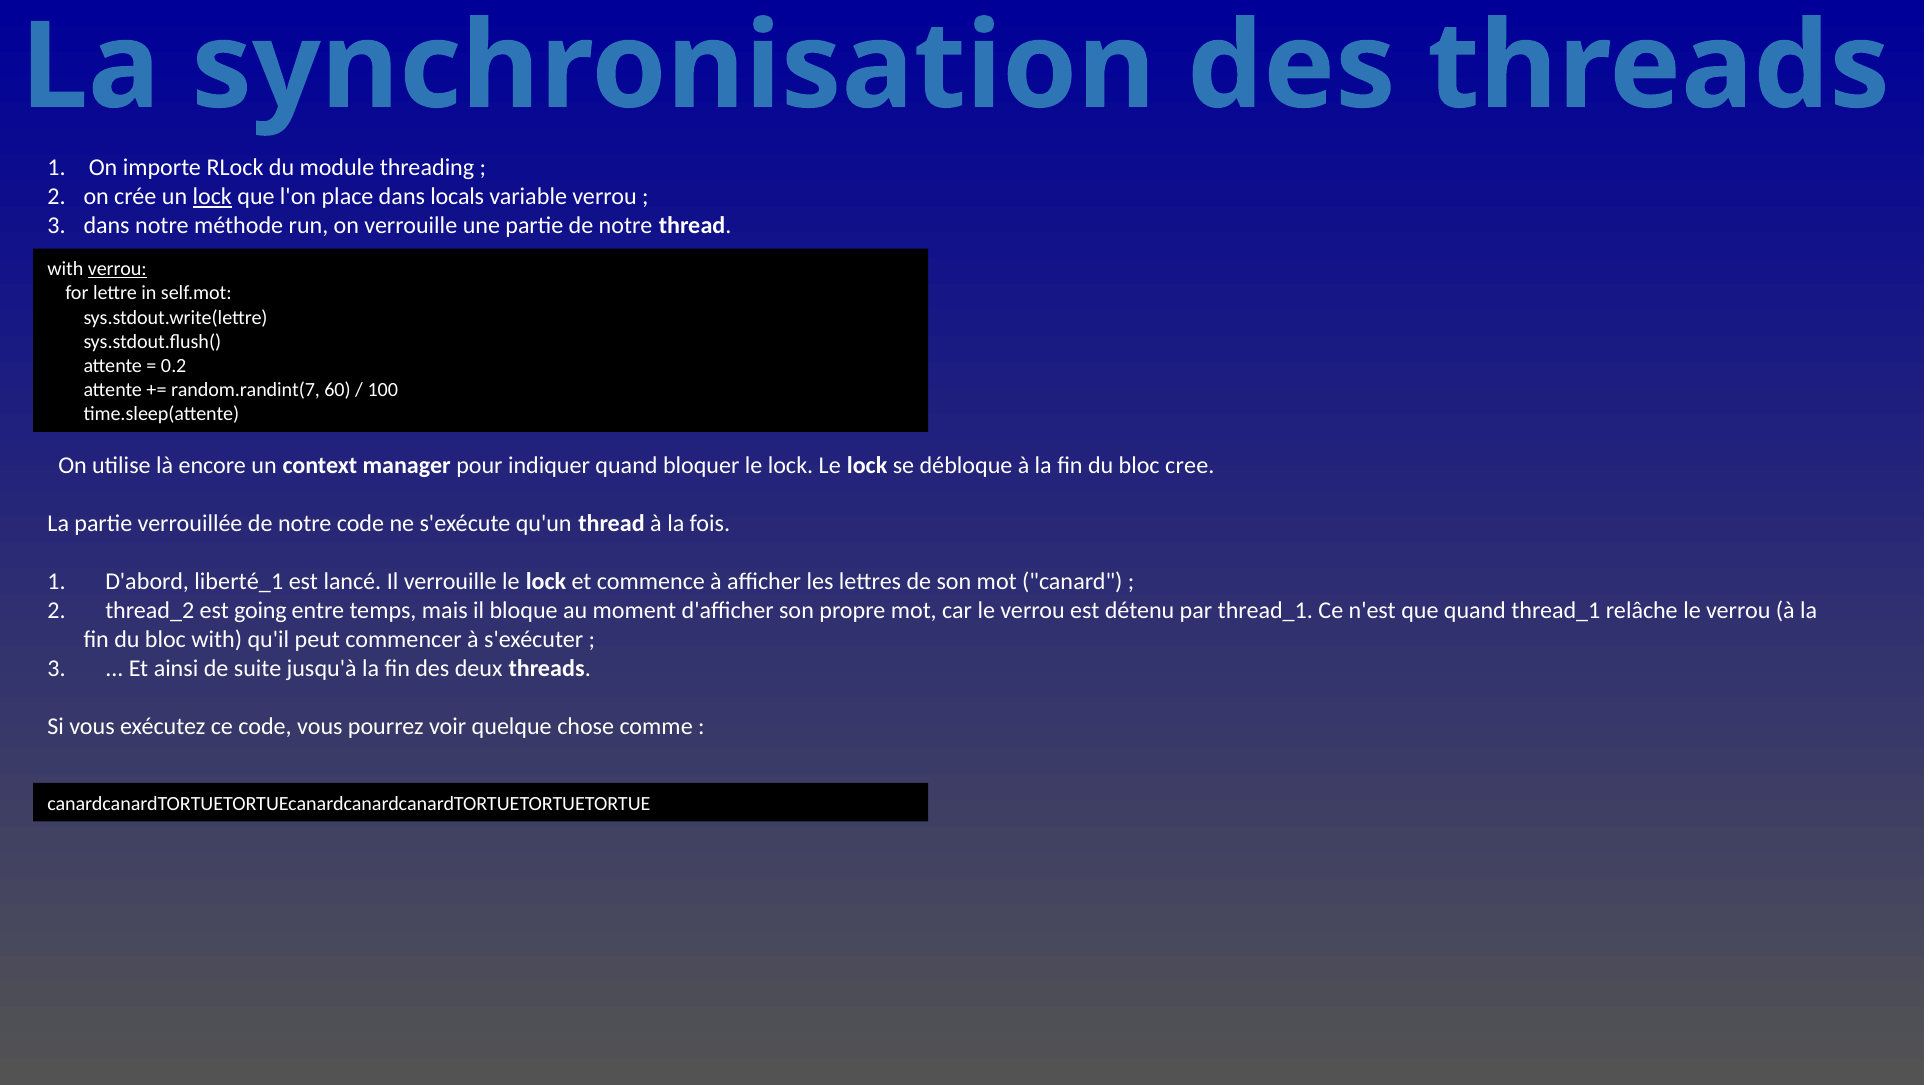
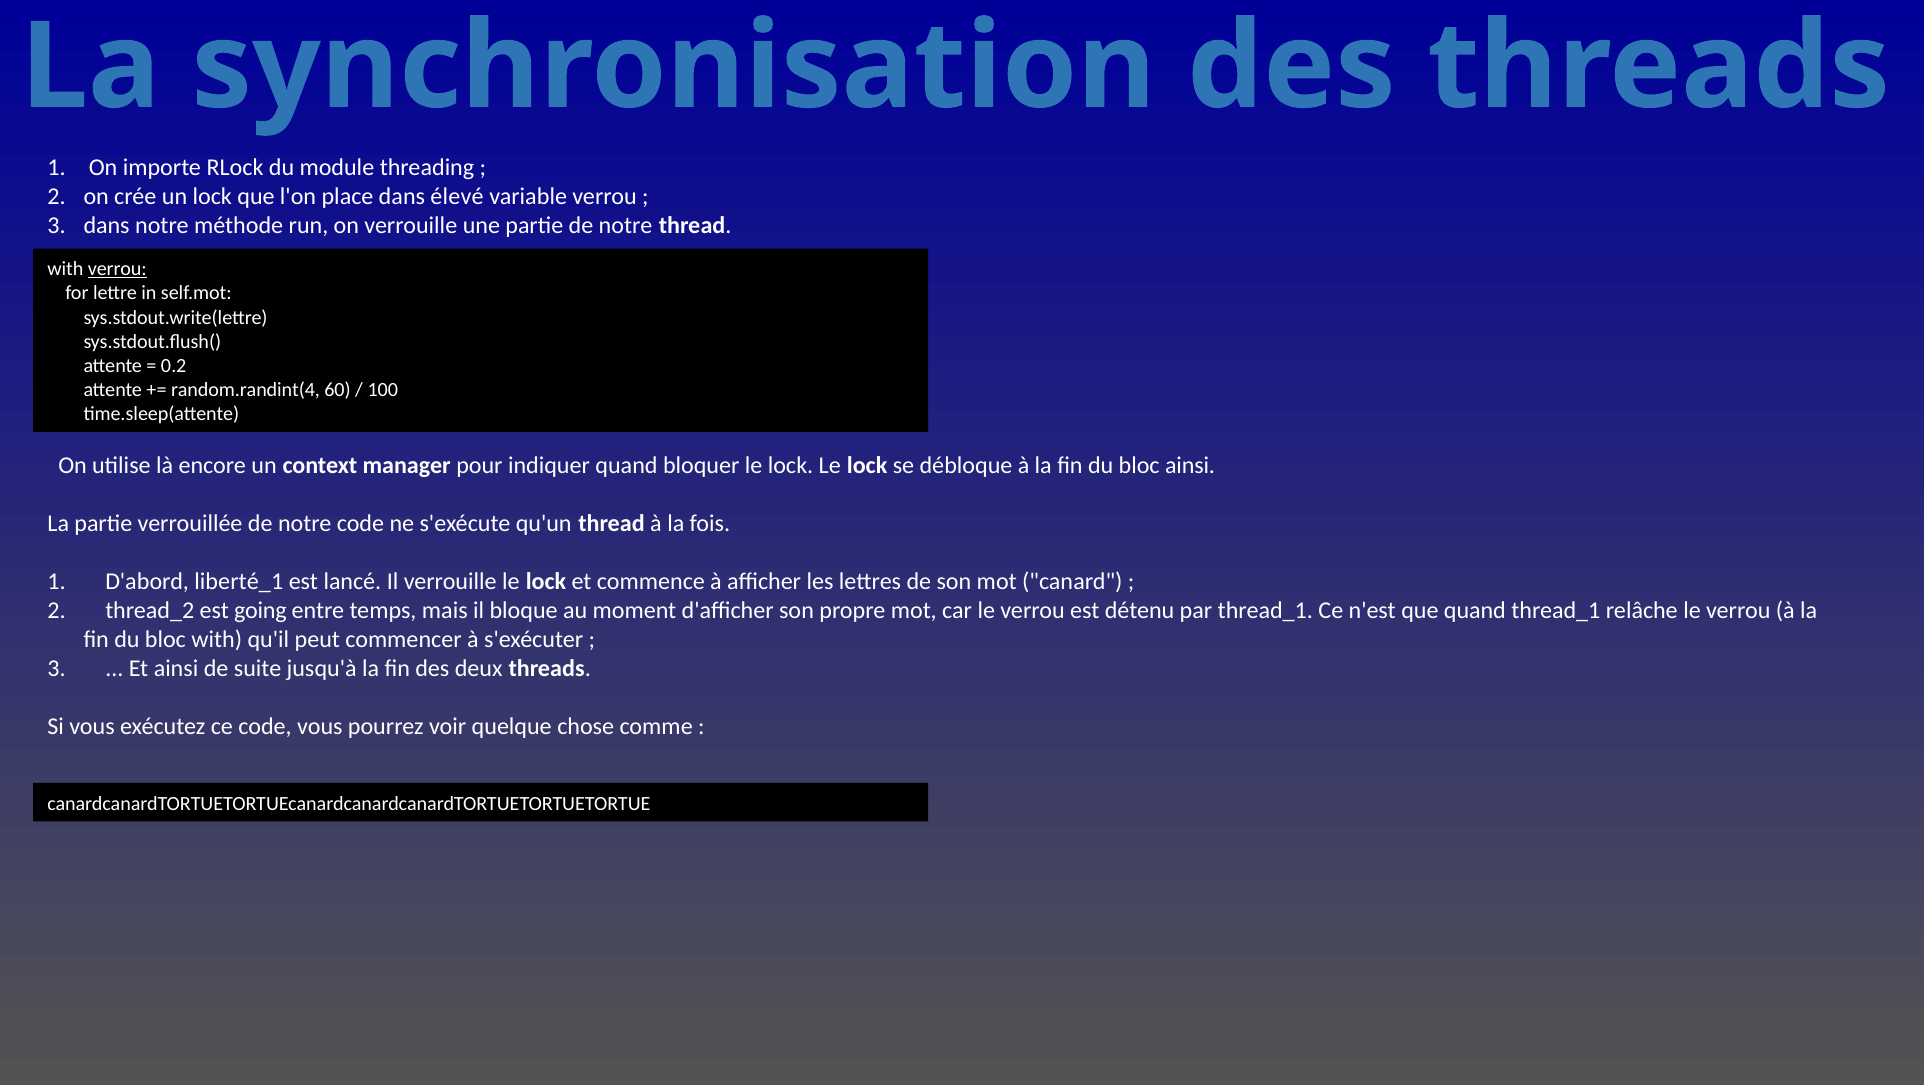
lock underline: present -> none (212, 197)
locals: locals -> élevé (457, 197)
random.randint(7: random.randint(7 -> random.randint(4 (245, 390)
bloc cree: cree -> ainsi (1190, 466)
